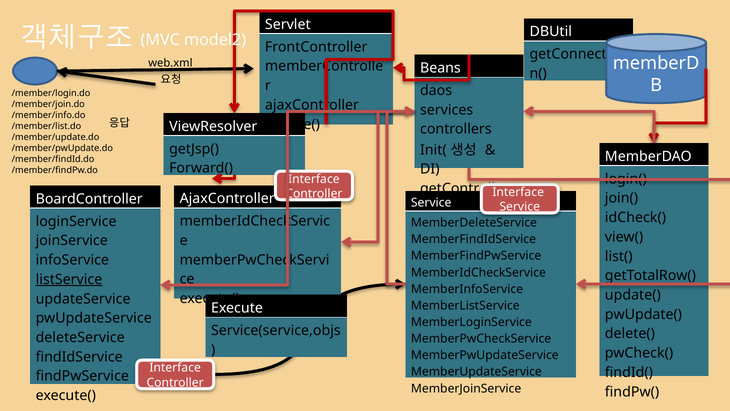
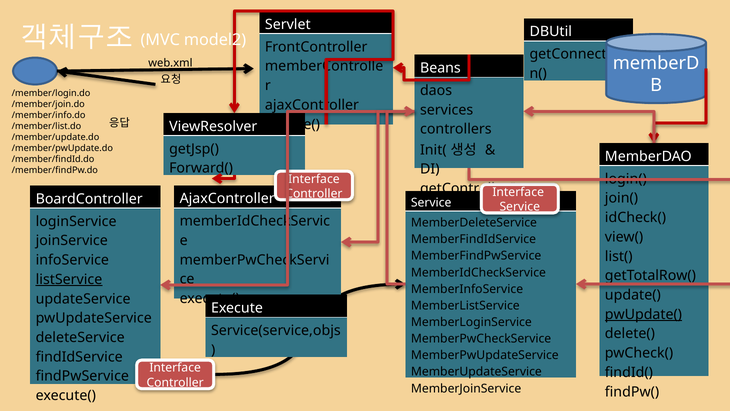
pwUpdate( underline: none -> present (643, 314)
